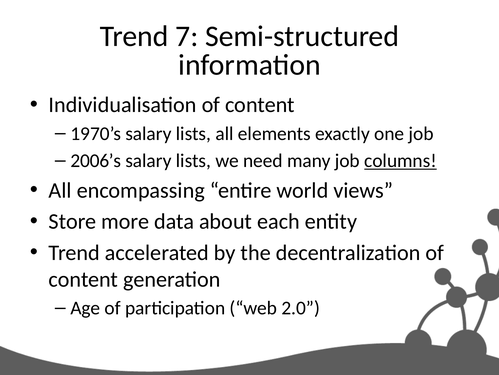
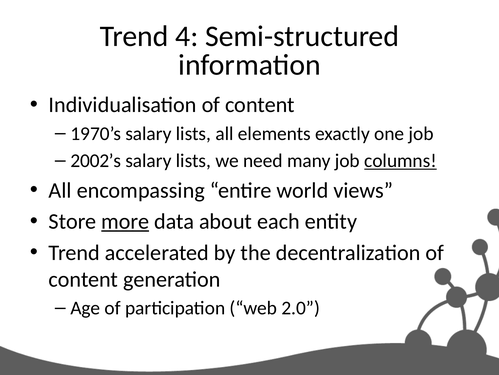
7: 7 -> 4 (187, 36)
2006’s: 2006’s -> 2002’s (96, 160)
more underline: none -> present (125, 221)
